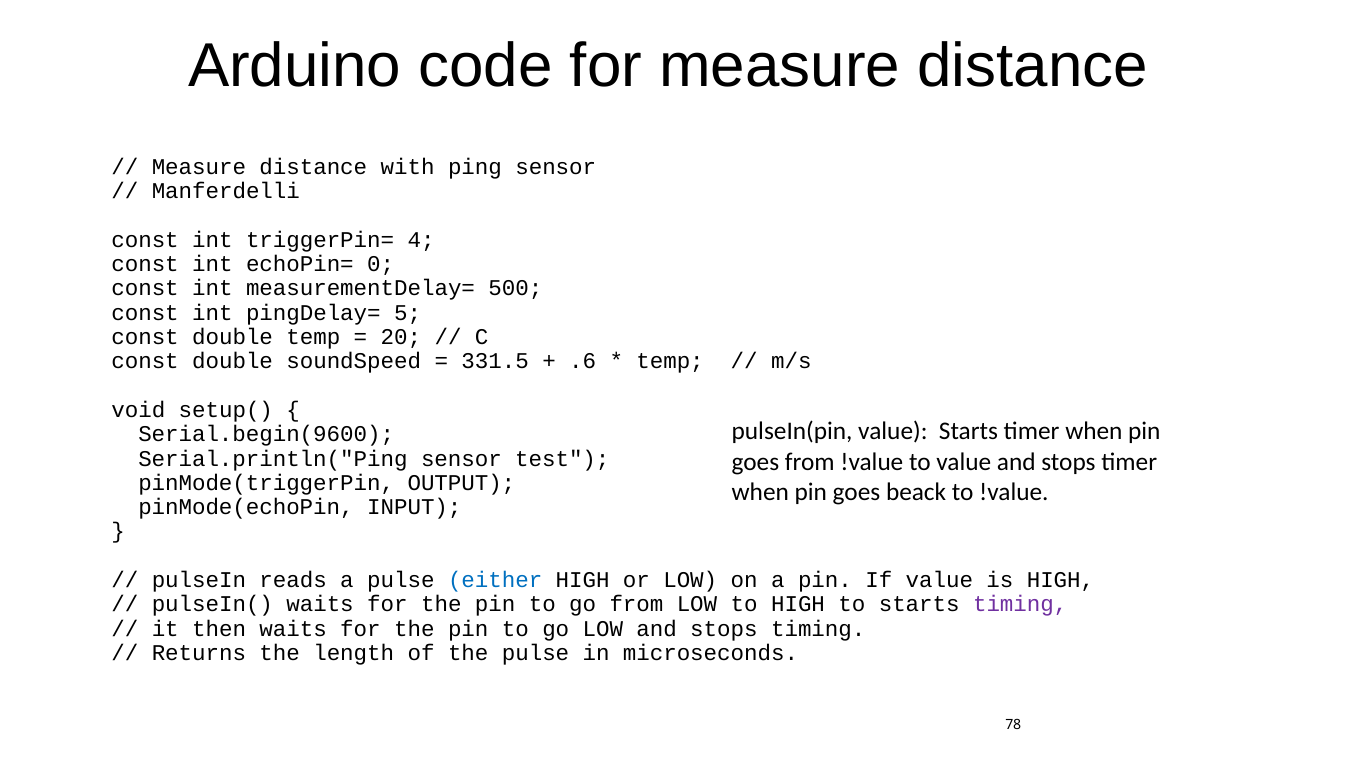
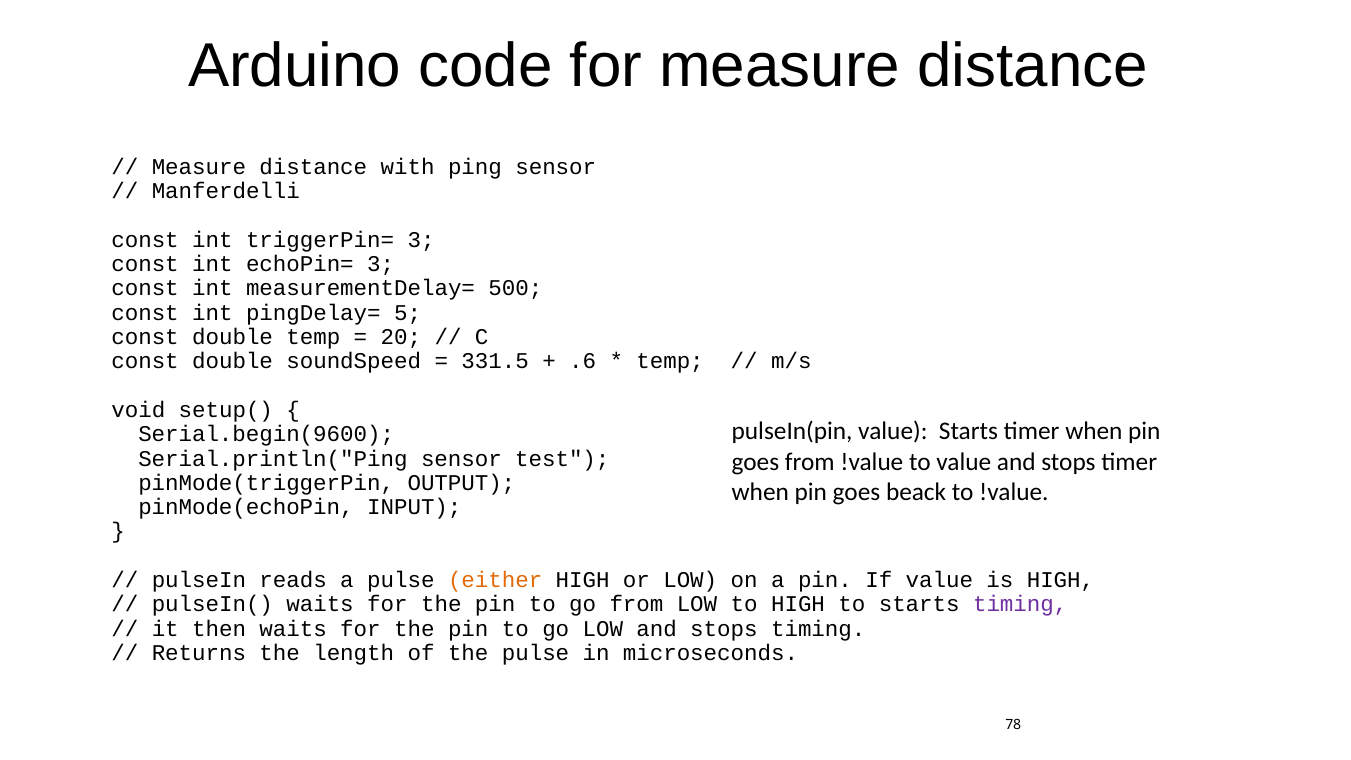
triggerPin= 4: 4 -> 3 (421, 240)
echoPin= 0: 0 -> 3 (381, 264)
either colour: blue -> orange (495, 580)
